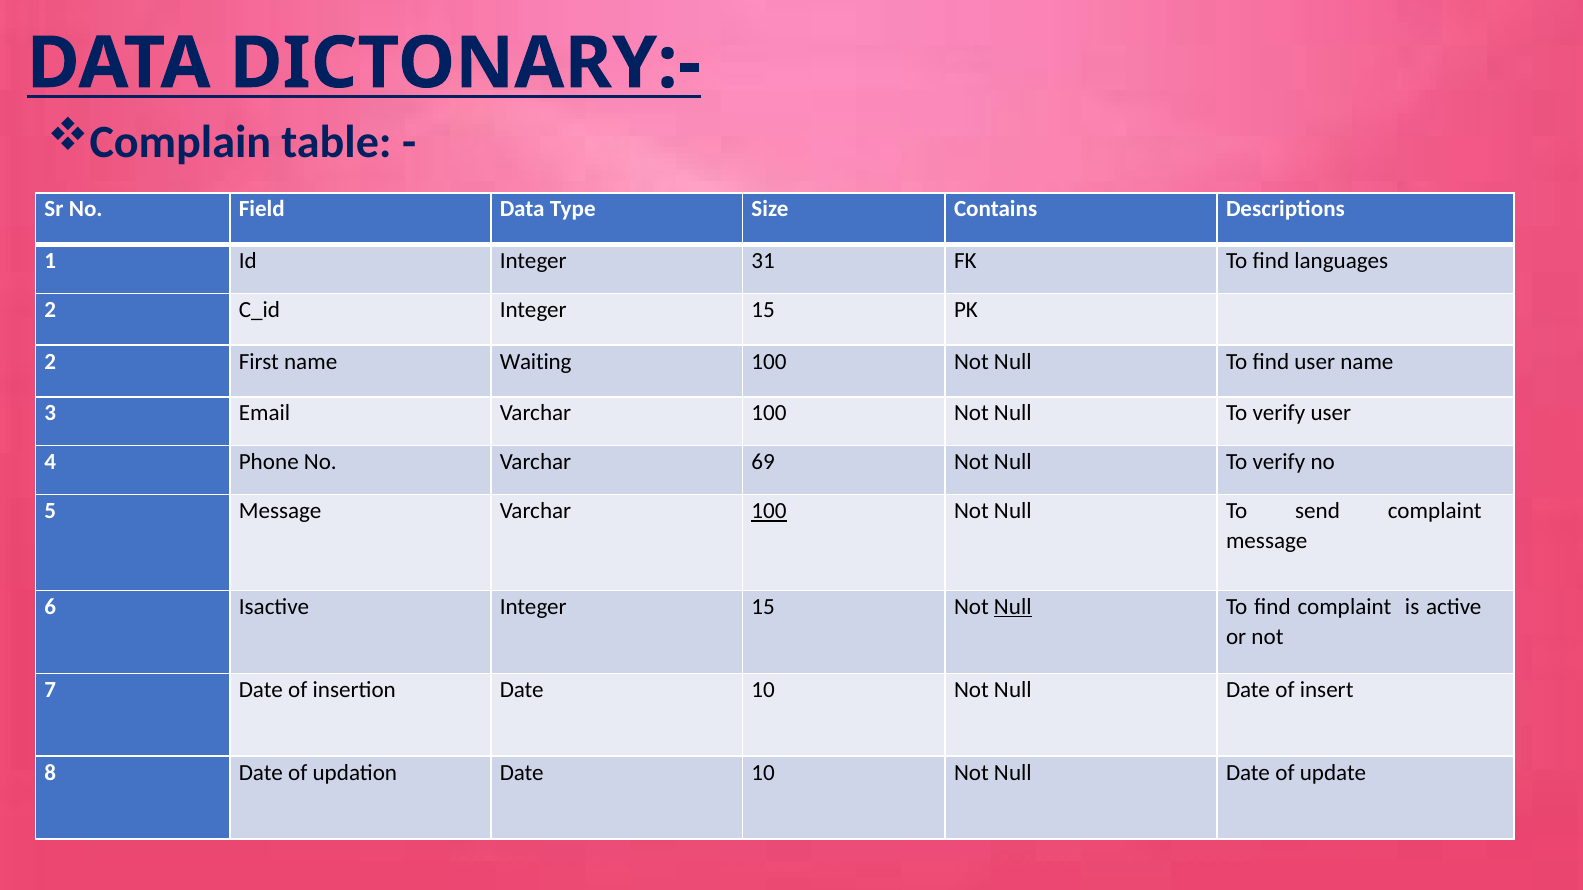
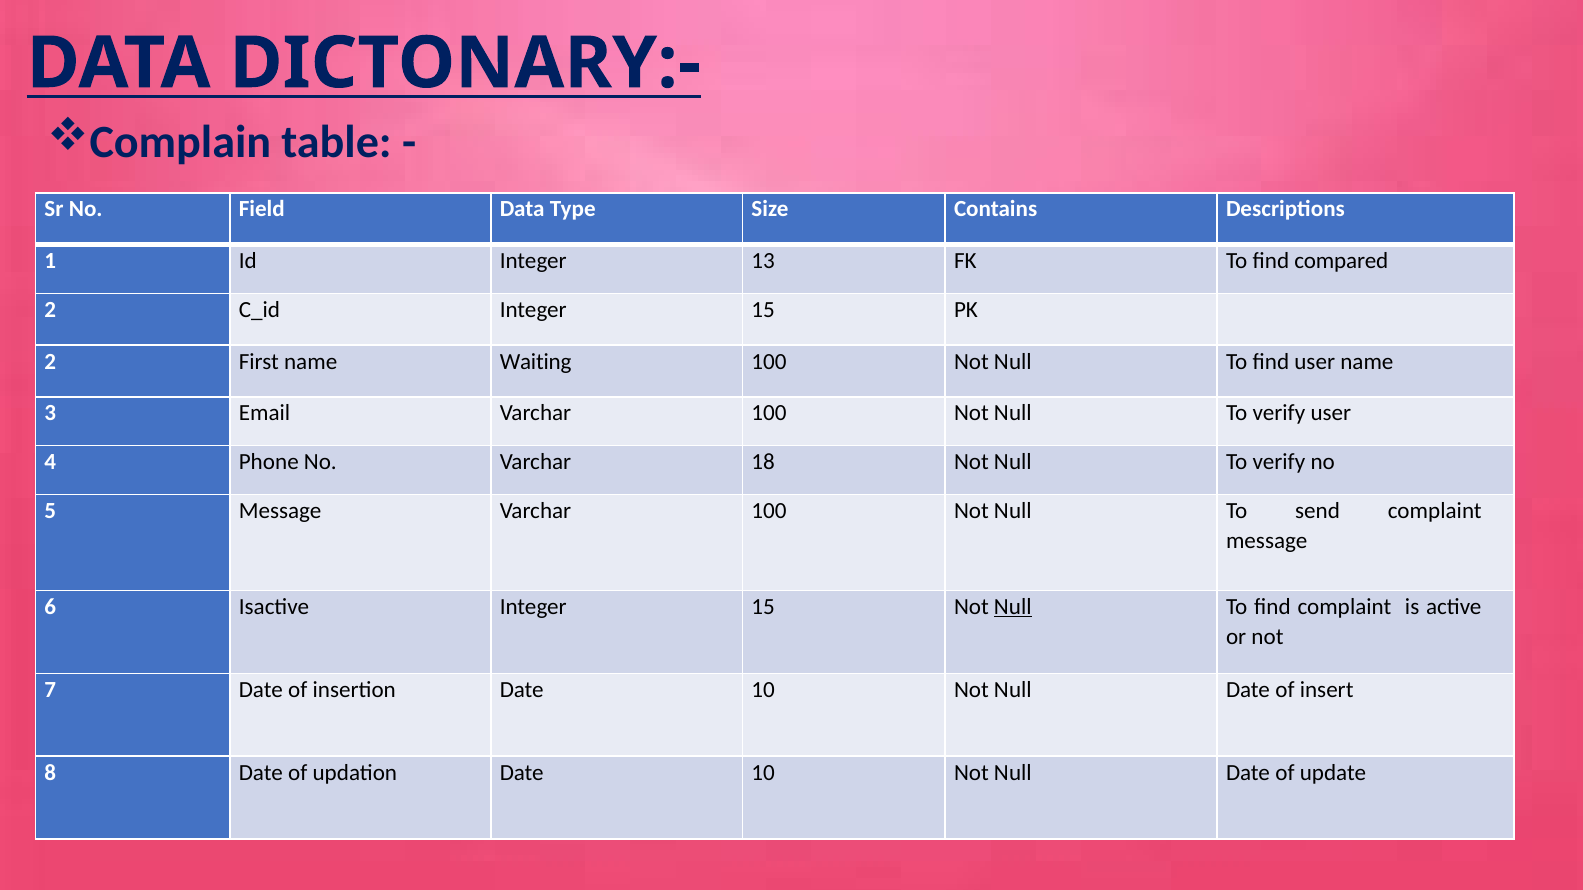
31: 31 -> 13 (763, 261)
languages: languages -> compared (1341, 261)
69: 69 -> 18 (763, 462)
100 underline: present -> none (769, 511)
